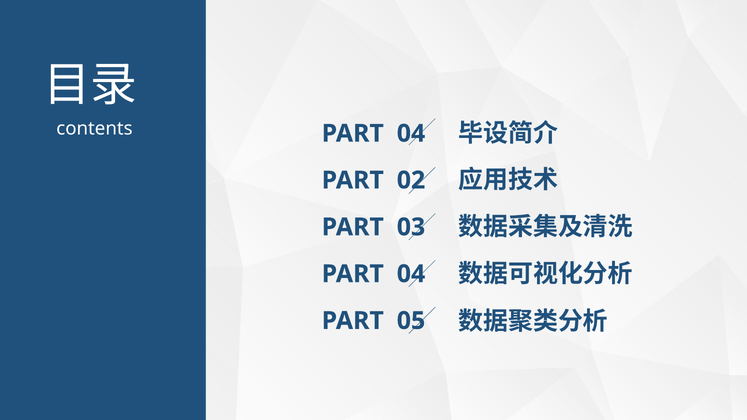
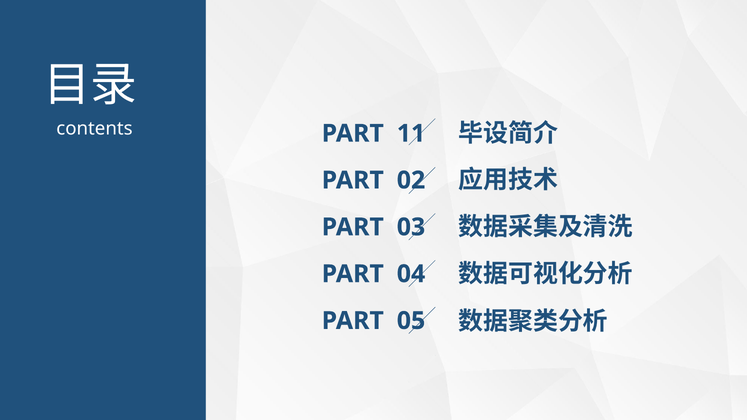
04: 04 -> 11 (411, 134)
